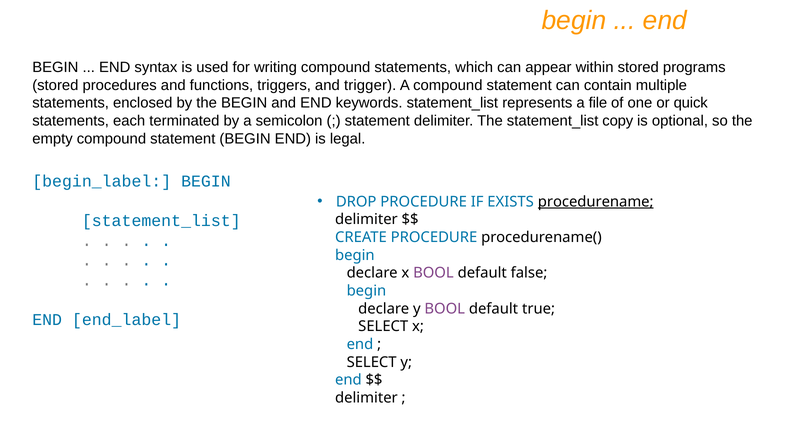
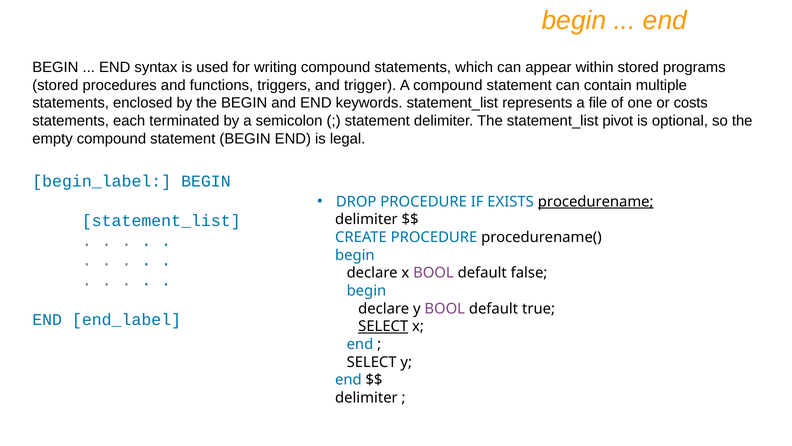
quick: quick -> costs (691, 103)
copy: copy -> pivot (618, 121)
SELECT underline: none -> present (383, 326)
